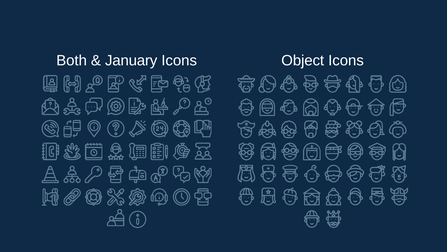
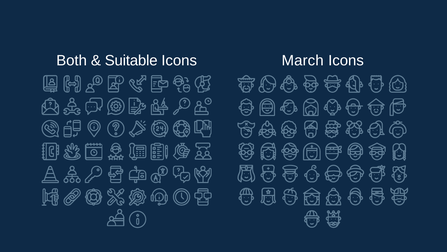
January: January -> Suitable (131, 61)
Object: Object -> March (303, 61)
